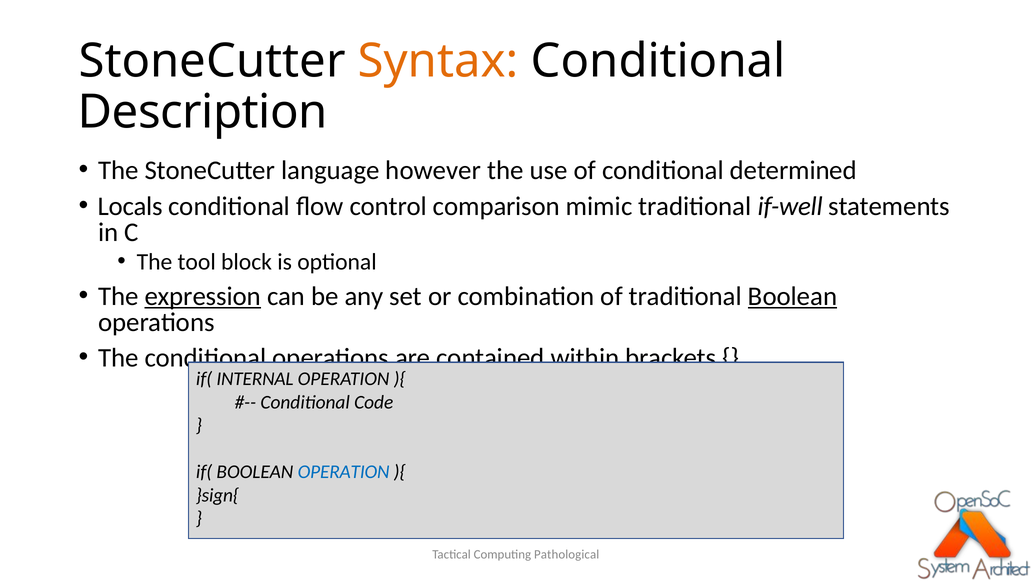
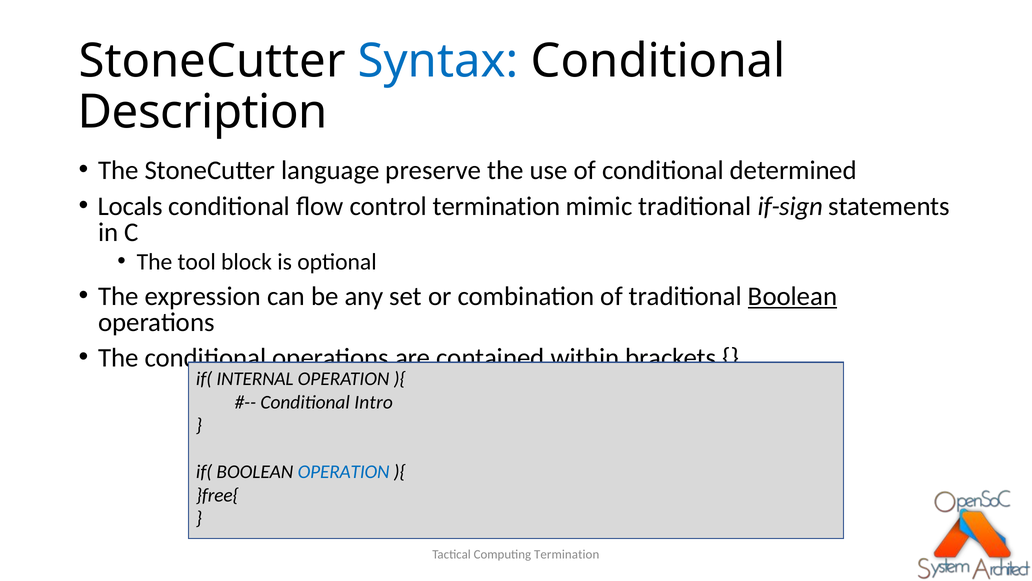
Syntax colour: orange -> blue (438, 61)
however: however -> preserve (433, 170)
control comparison: comparison -> termination (497, 206)
if-well: if-well -> if-sign (790, 206)
expression underline: present -> none (203, 296)
Code: Code -> Intro (374, 402)
}sign{: }sign{ -> }free{ (217, 495)
Computing Pathological: Pathological -> Termination (567, 554)
